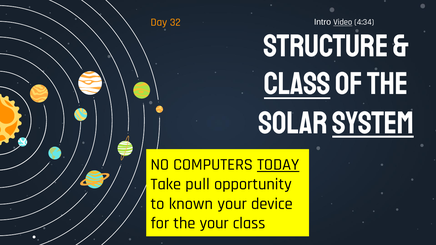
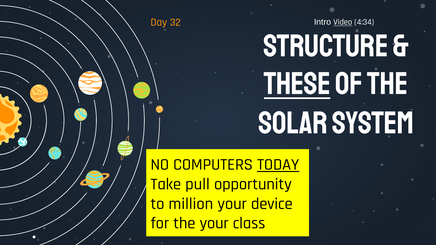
Class: Class -> These (297, 84)
system underline: present -> none (373, 123)
known: known -> million (191, 204)
